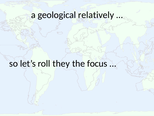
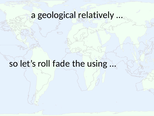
they: they -> fade (61, 63)
focus: focus -> using (97, 63)
